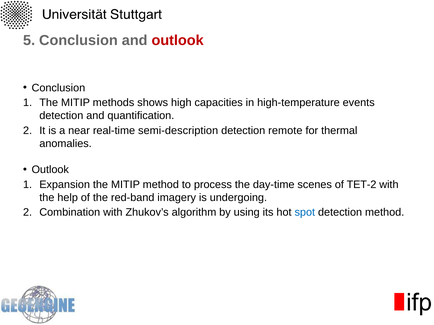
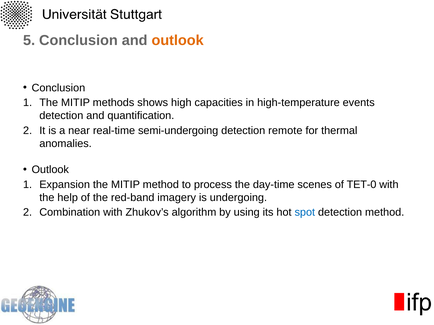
outlook colour: red -> orange (178, 40)
semi-description: semi-description -> semi-undergoing (178, 131)
TET-2: TET-2 -> TET-0 (362, 185)
